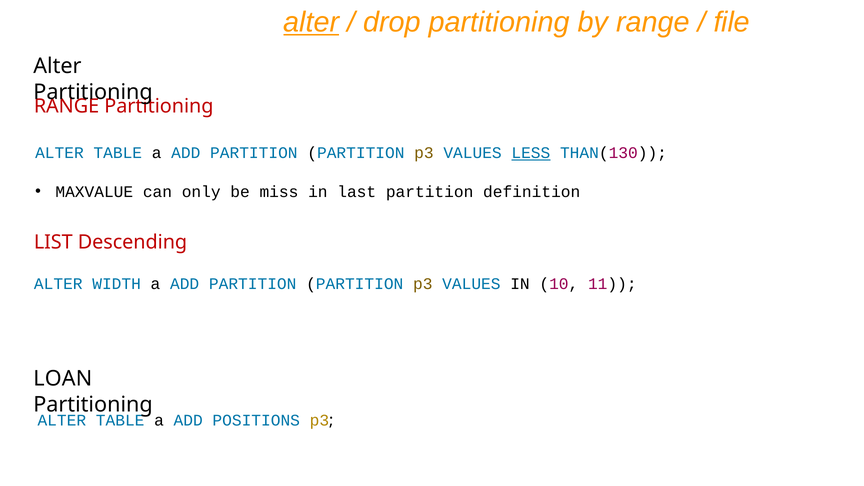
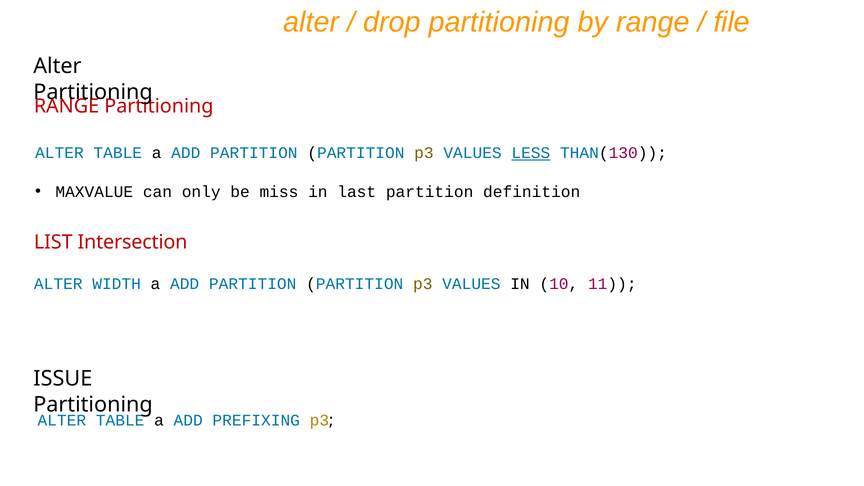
alter underline: present -> none (311, 22)
Descending: Descending -> Intersection (133, 242)
LOAN: LOAN -> ISSUE (63, 379)
POSITIONS: POSITIONS -> PREFIXING (256, 420)
